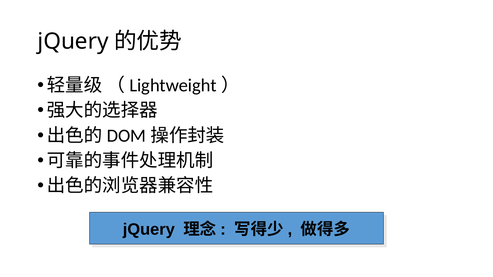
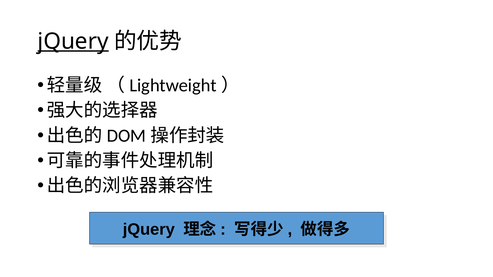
jQuery underline: none -> present (73, 41)
